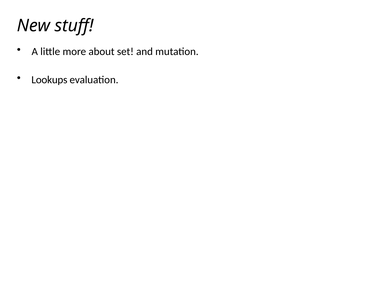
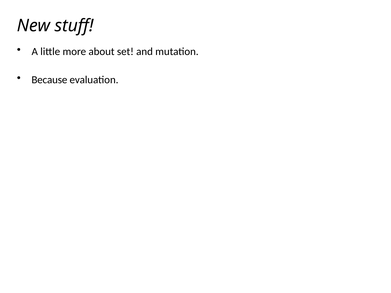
Lookups: Lookups -> Because (49, 80)
